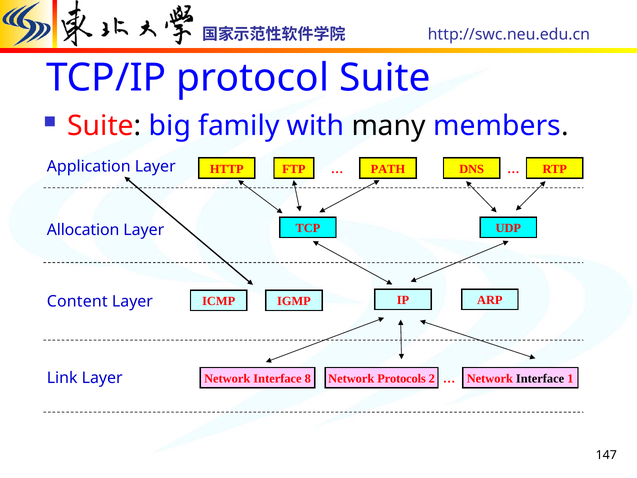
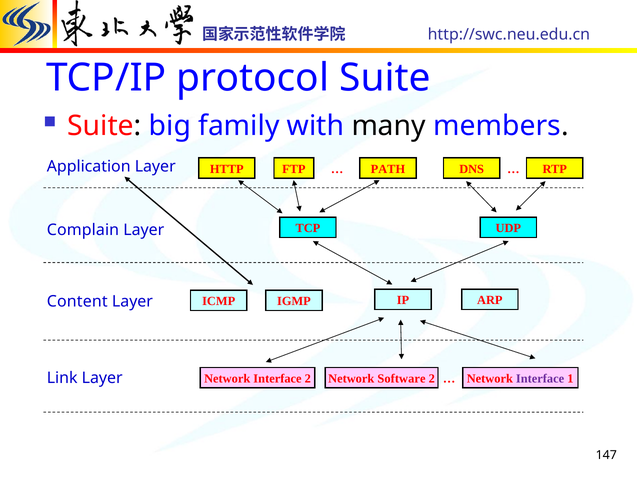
Allocation: Allocation -> Complain (83, 230)
Interface 8: 8 -> 2 (308, 378)
Protocols: Protocols -> Software (401, 378)
Interface colour: black -> purple (540, 378)
